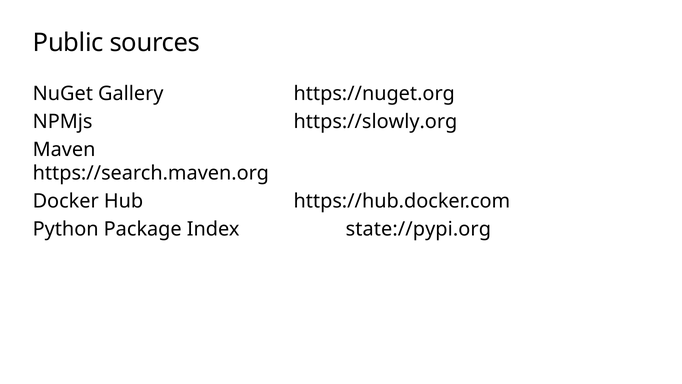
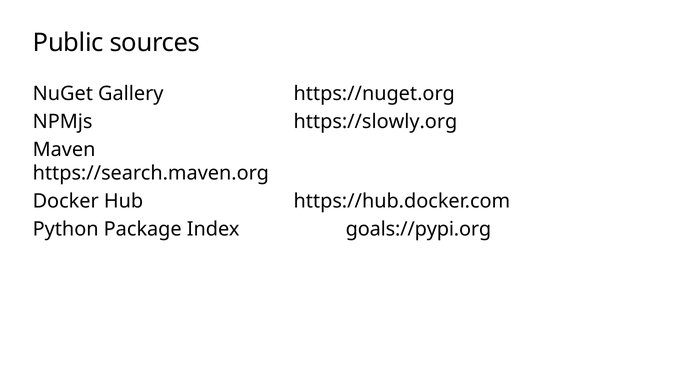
state://pypi.org: state://pypi.org -> goals://pypi.org (418, 229)
